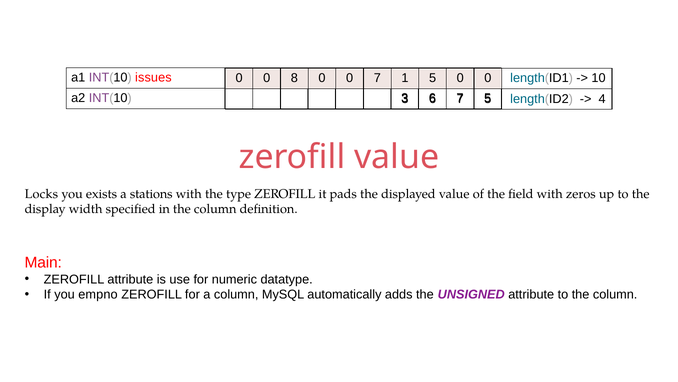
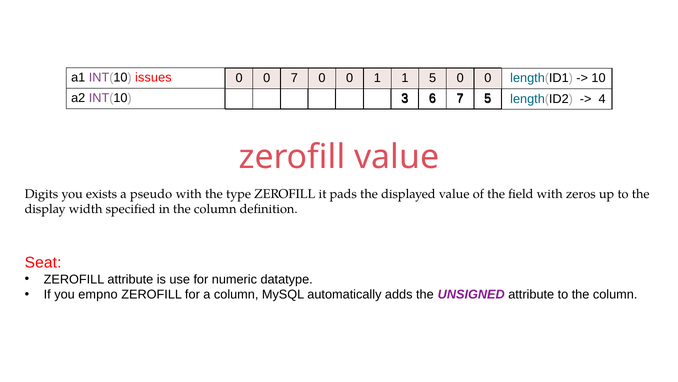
0 8: 8 -> 7 (294, 78)
0 7: 7 -> 1 (377, 78)
Locks: Locks -> Digits (41, 194)
stations: stations -> pseudo (151, 194)
Main: Main -> Seat (43, 262)
